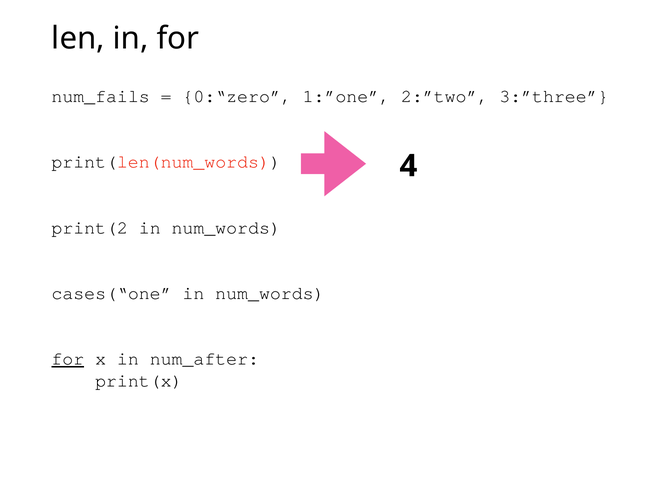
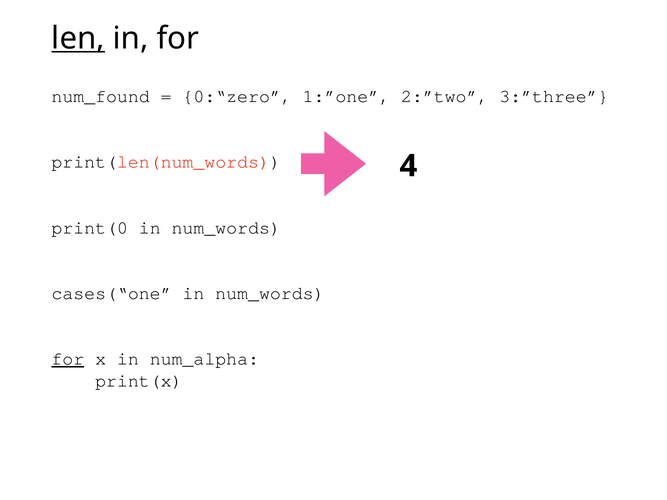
len underline: none -> present (78, 38)
num_fails: num_fails -> num_found (101, 96)
print(2: print(2 -> print(0 (90, 228)
num_after: num_after -> num_alpha (204, 359)
